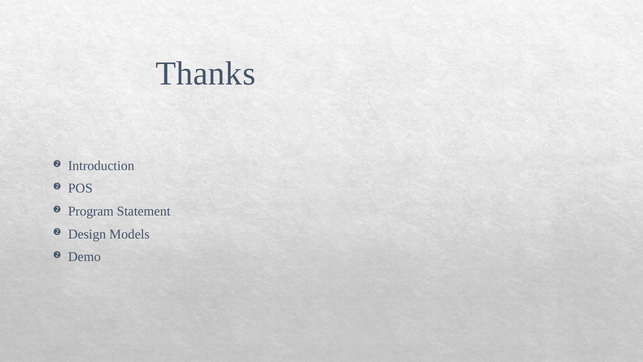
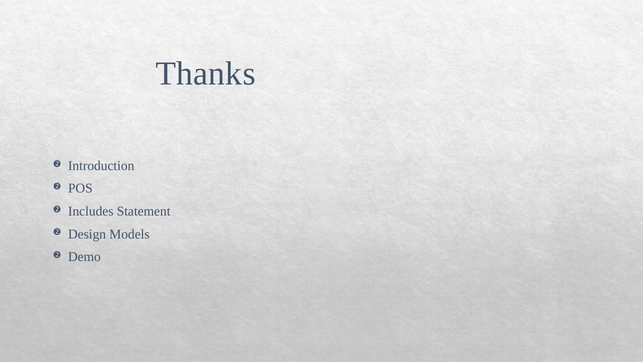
Program: Program -> Includes (91, 211)
